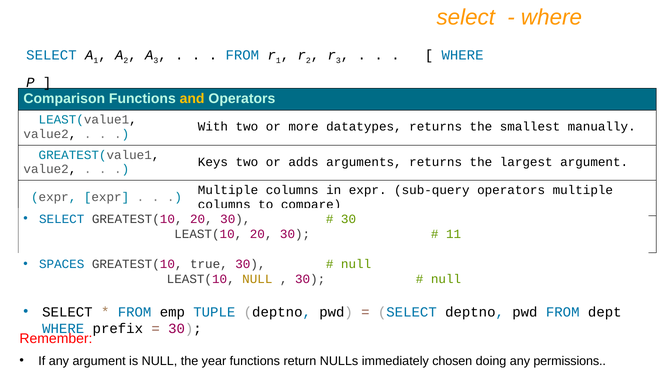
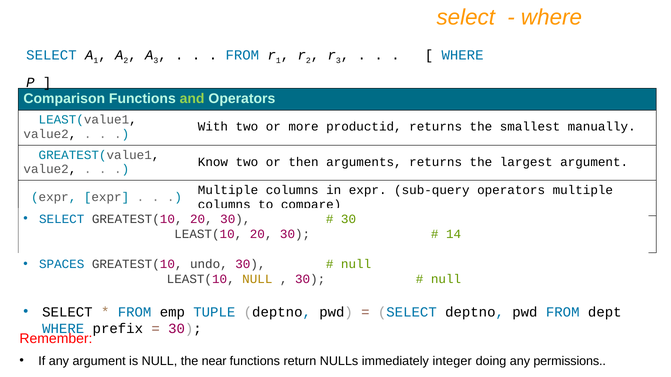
and colour: yellow -> light green (192, 99)
datatypes: datatypes -> productid (364, 127)
Keys: Keys -> Know (213, 162)
adds: adds -> then (304, 162)
11: 11 -> 14 (454, 234)
true: true -> undo (209, 264)
year: year -> near (214, 361)
chosen: chosen -> integer (452, 361)
